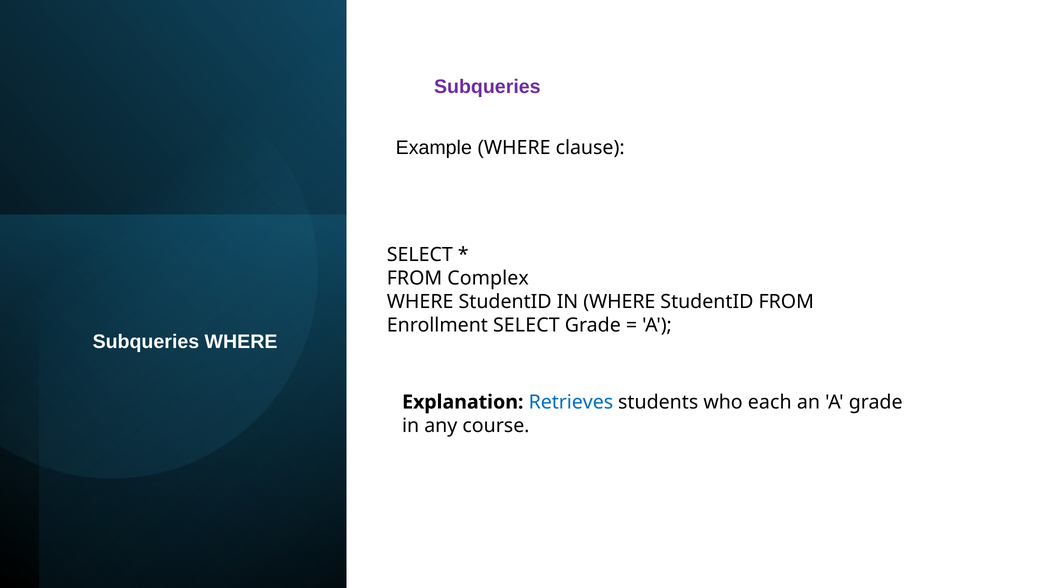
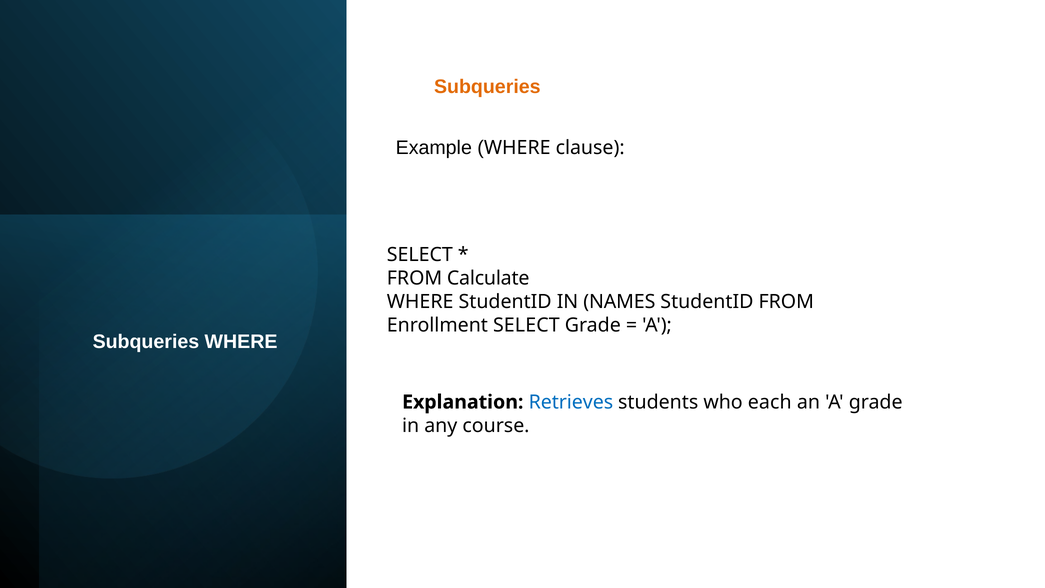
Subqueries colour: purple -> orange (487, 87)
Complex: Complex -> Calculate (488, 278)
IN WHERE: WHERE -> NAMES (619, 302)
